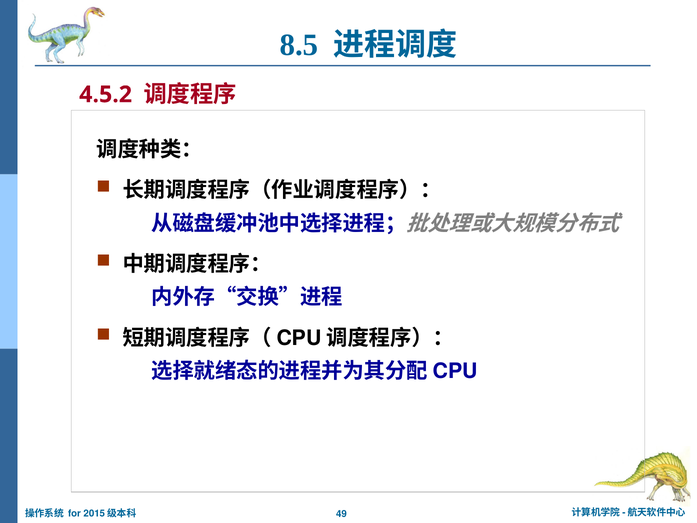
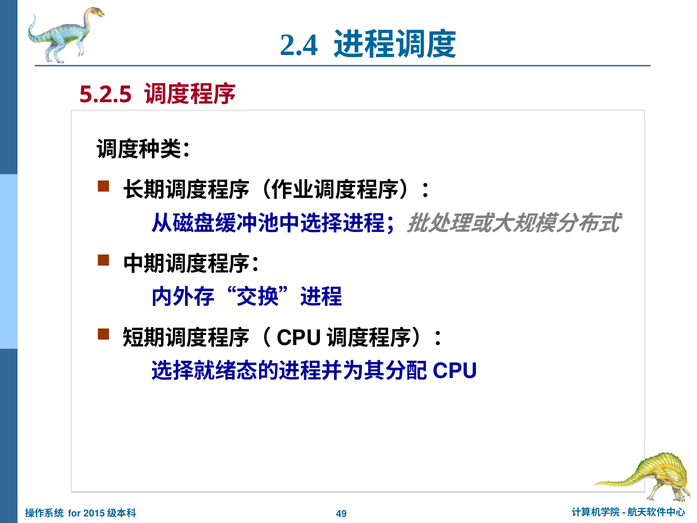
8.5: 8.5 -> 2.4 (299, 45)
4.5.2: 4.5.2 -> 5.2.5 (106, 94)
